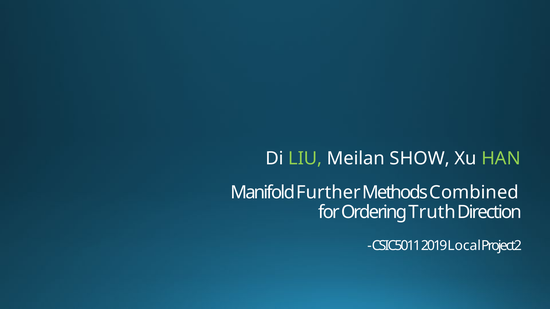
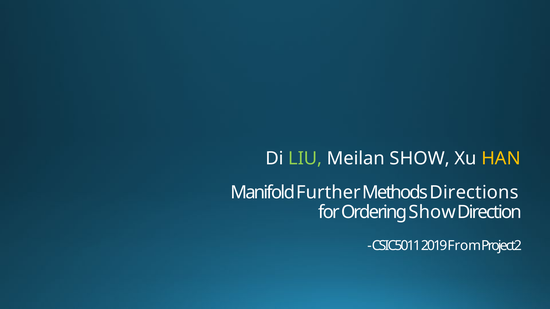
HAN colour: light green -> yellow (501, 159)
Combined: Combined -> Directions (474, 193)
Ordering Truth: Truth -> Show (432, 212)
Local: Local -> From (464, 246)
